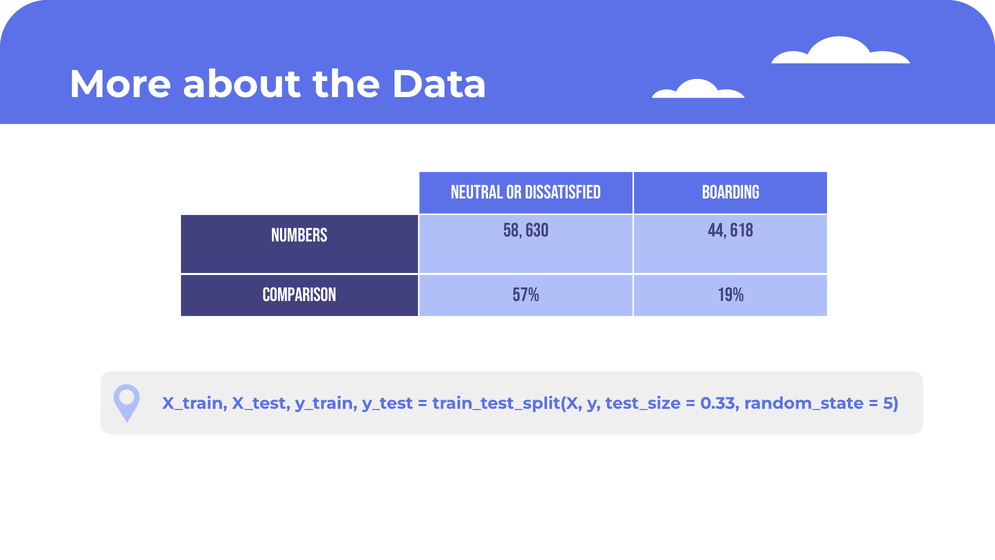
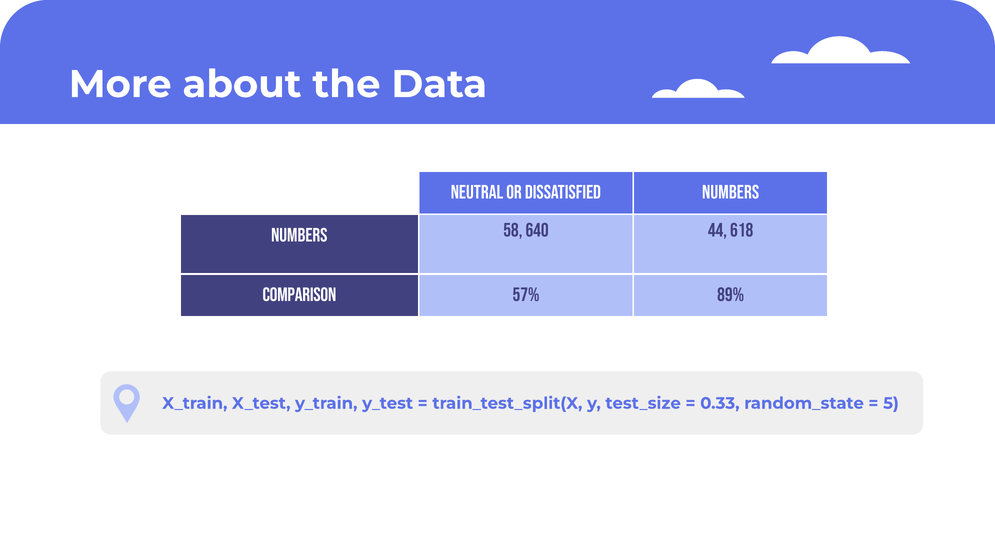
dissatisfied Boarding: Boarding -> Numbers (731, 192)
630: 630 -> 640 (537, 230)
19%: 19% -> 89% (731, 295)
